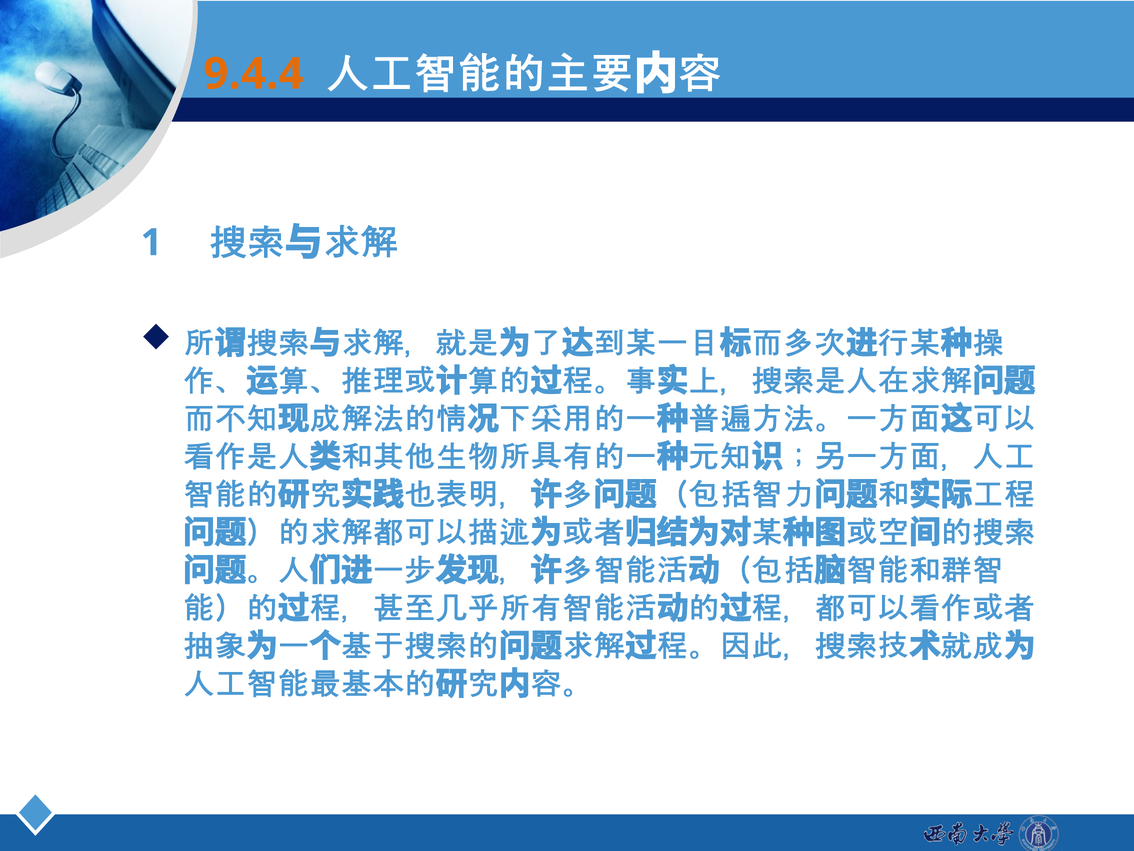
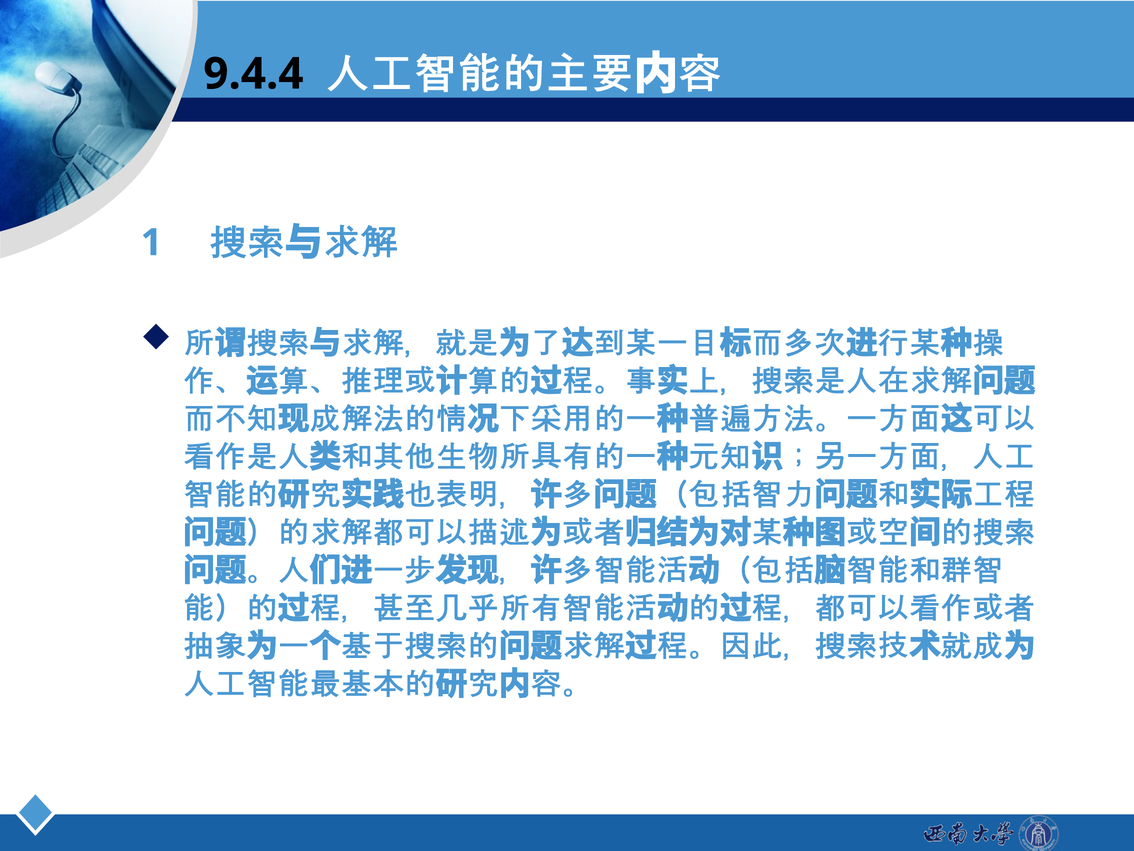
9.4.4 colour: orange -> black (253, 74)
